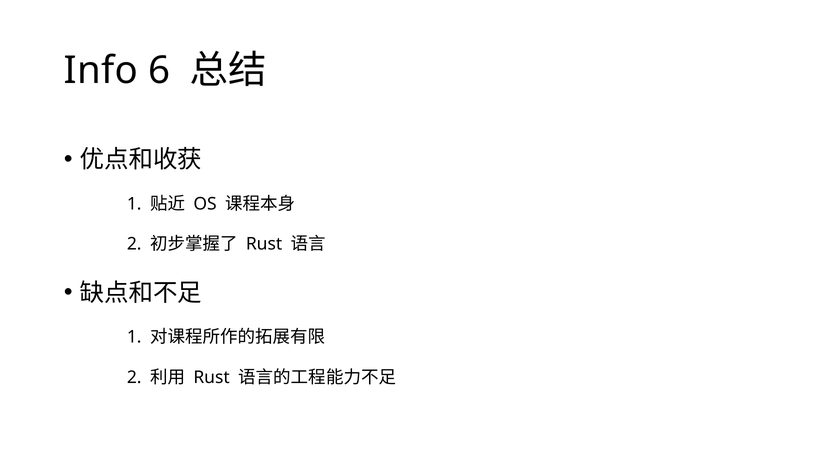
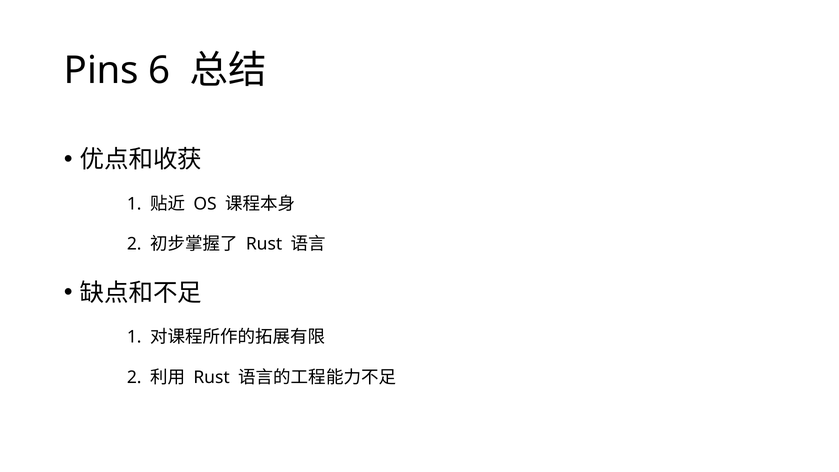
Info: Info -> Pins (101, 70)
